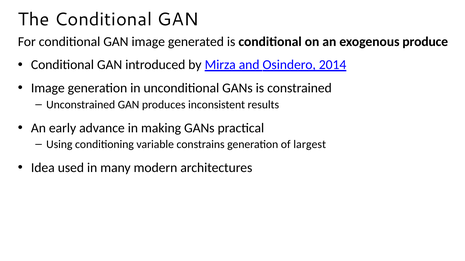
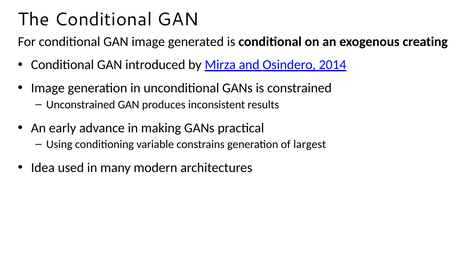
produce: produce -> creating (425, 42)
